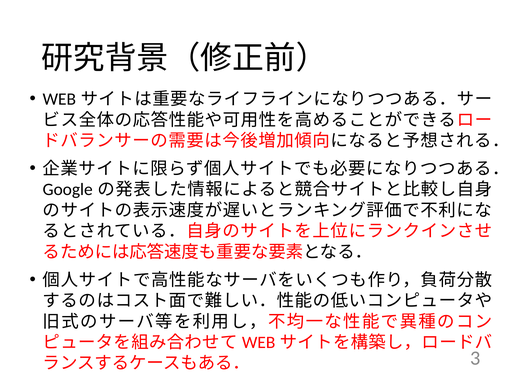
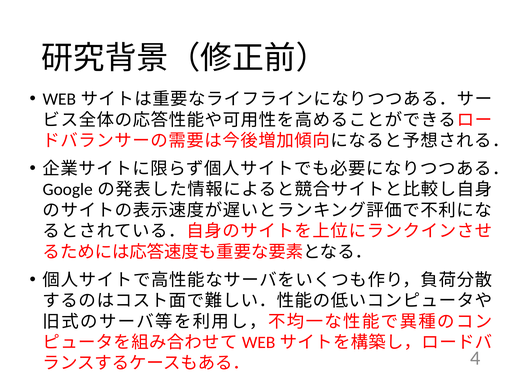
3: 3 -> 4 (475, 359)
